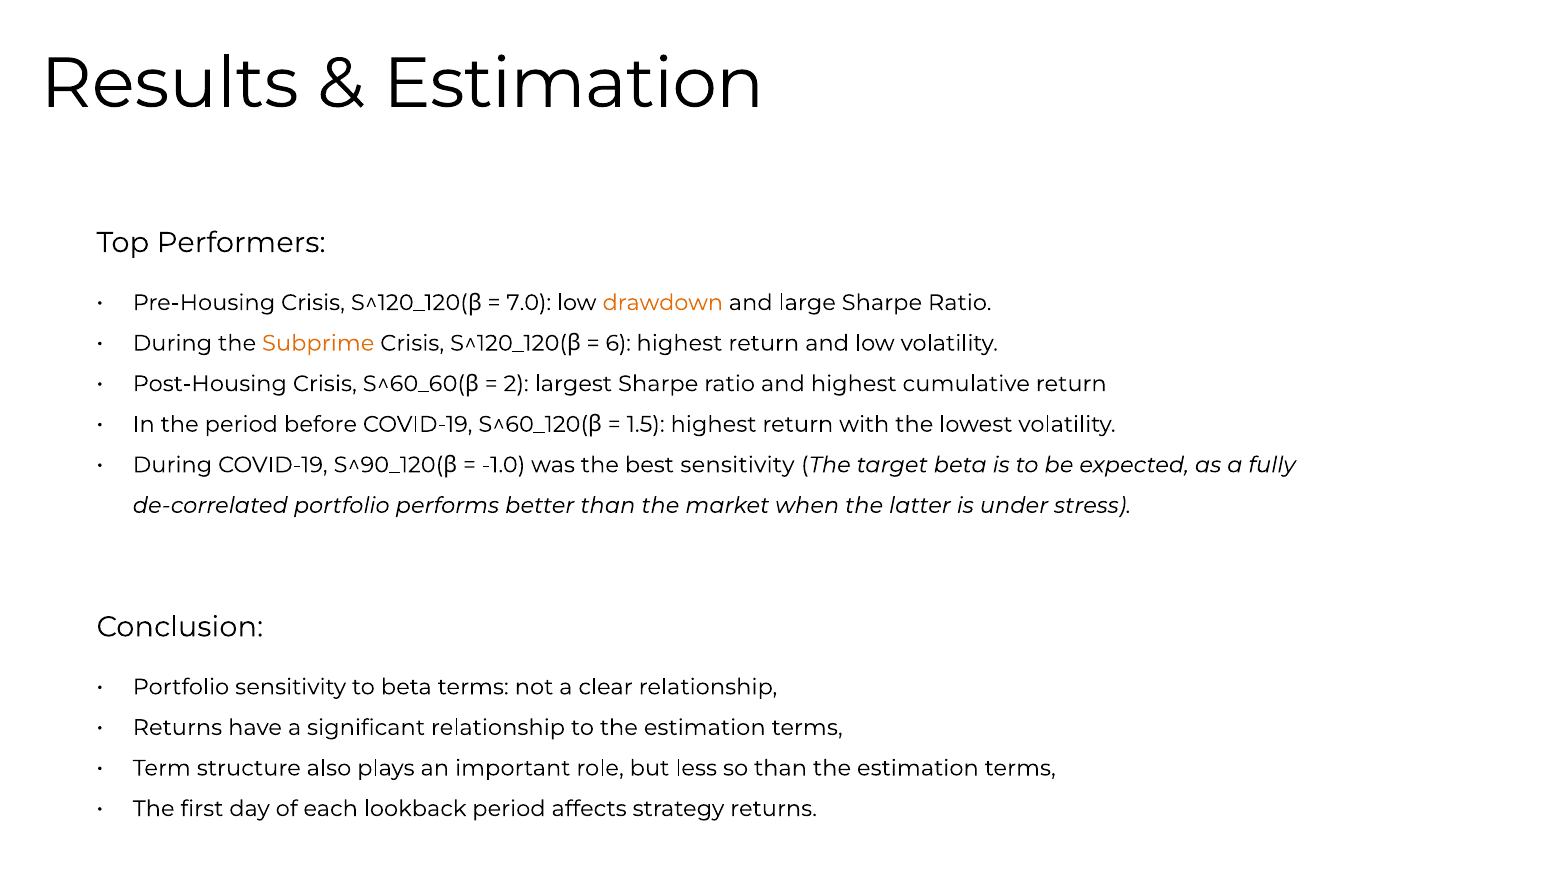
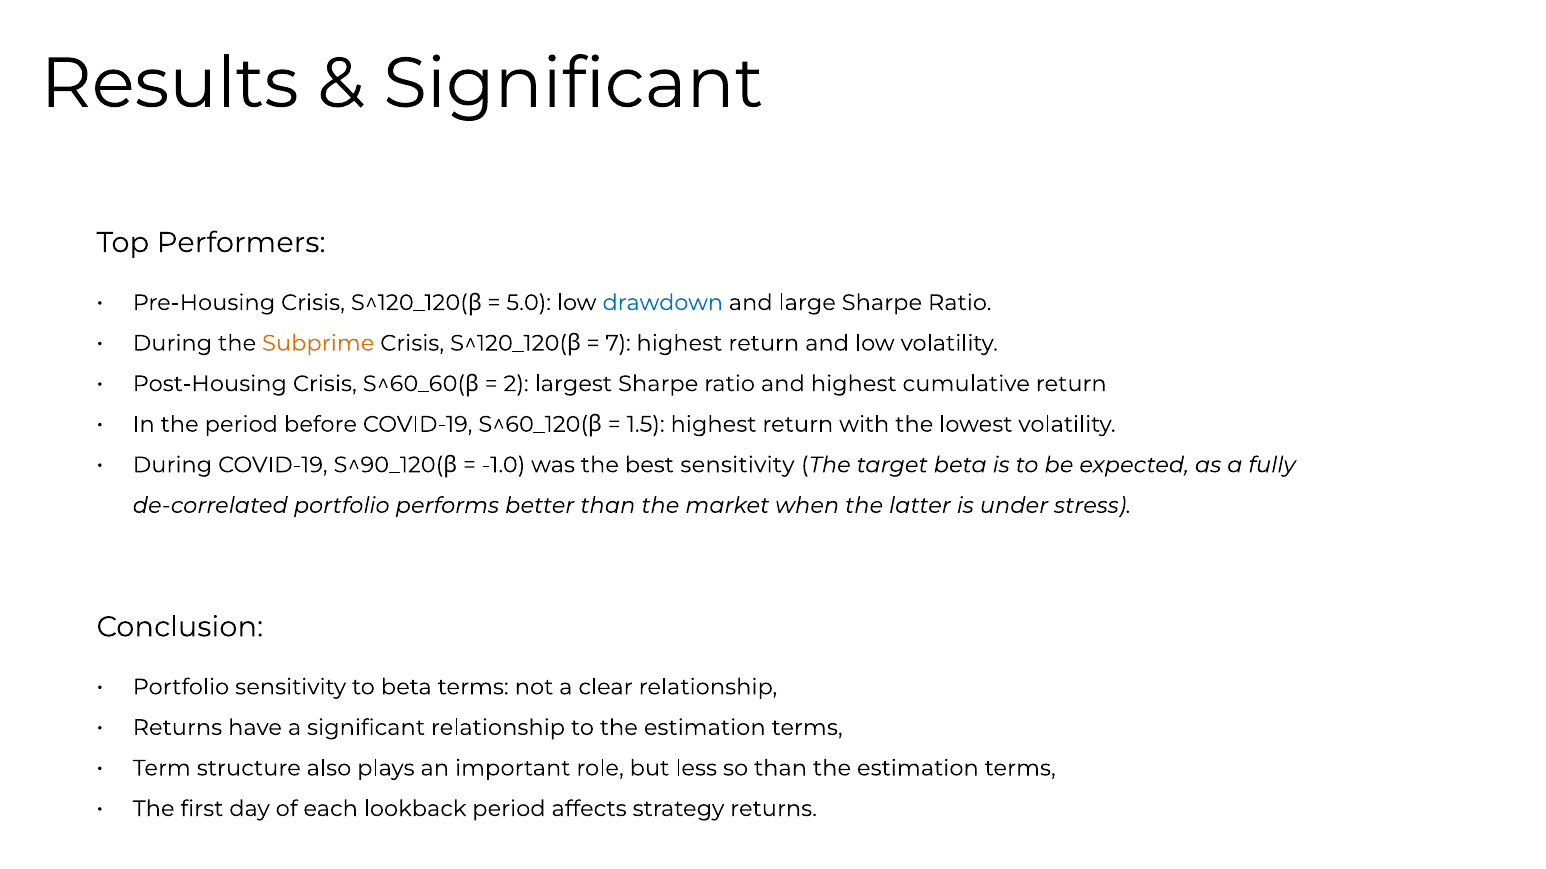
Estimation: Estimation -> Significant (573, 84)
7.0: 7.0 -> 5.0 (529, 303)
drawdown colour: orange -> blue (663, 303)
6: 6 -> 7 (618, 343)
